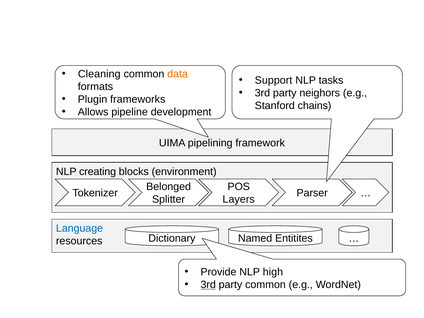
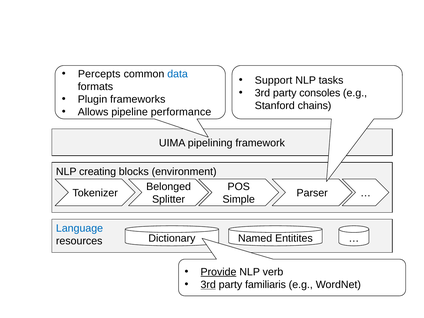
Cleaning: Cleaning -> Percepts (99, 74)
data colour: orange -> blue (178, 74)
neighors: neighors -> consoles (320, 93)
development: development -> performance (181, 112)
Layers: Layers -> Simple (239, 199)
Provide underline: none -> present (218, 272)
high: high -> verb (273, 272)
party common: common -> familiaris (266, 285)
